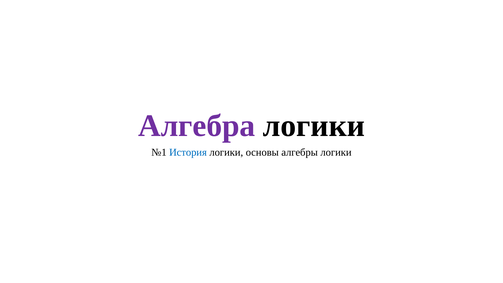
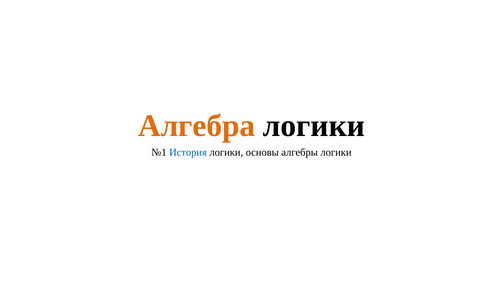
Алгебра colour: purple -> orange (197, 126)
